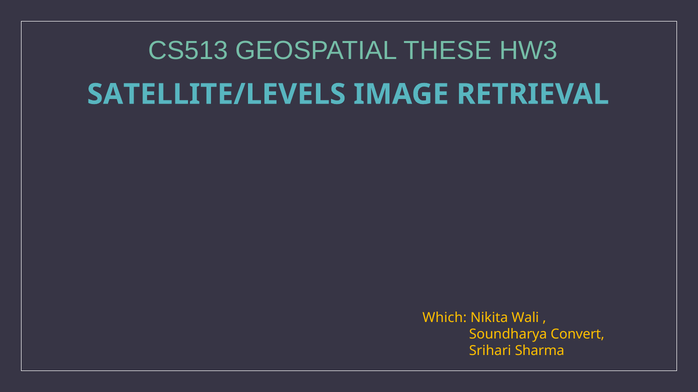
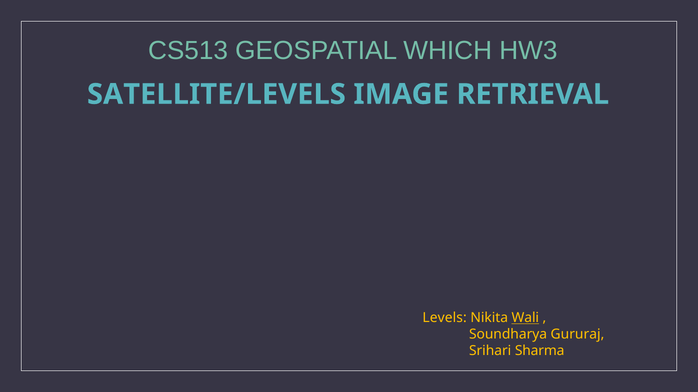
THESE: THESE -> WHICH (448, 51)
Which: Which -> Levels (445, 318)
Wali underline: none -> present (525, 318)
Convert: Convert -> Gururaj (577, 335)
